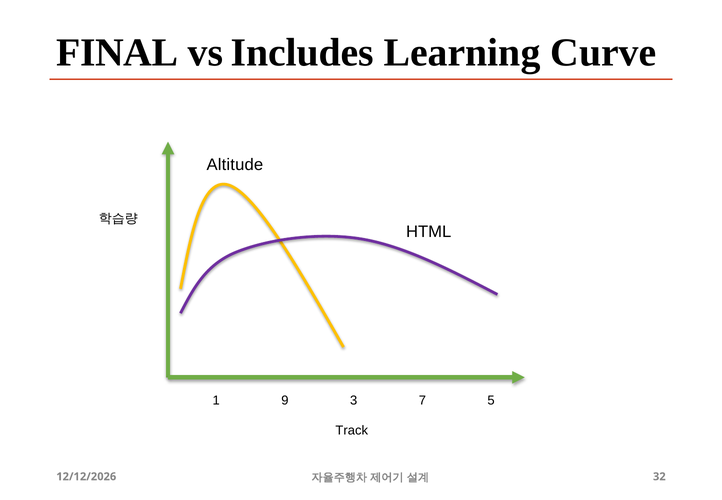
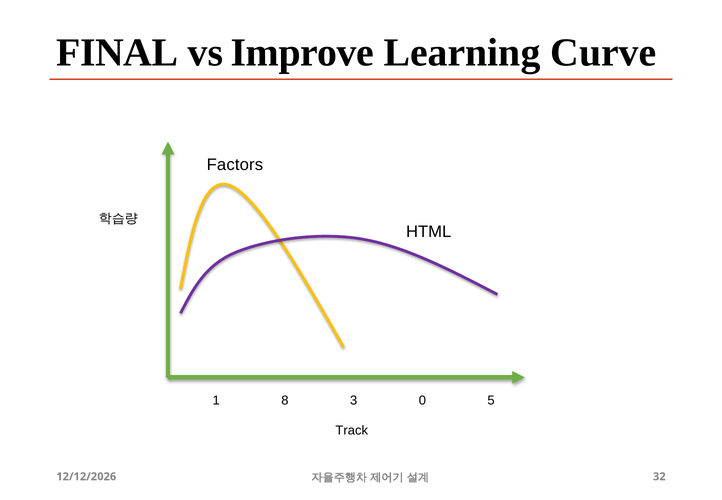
Includes: Includes -> Improve (302, 53)
Altitude: Altitude -> Factors (235, 165)
9: 9 -> 8 (285, 401)
7: 7 -> 0 (422, 401)
